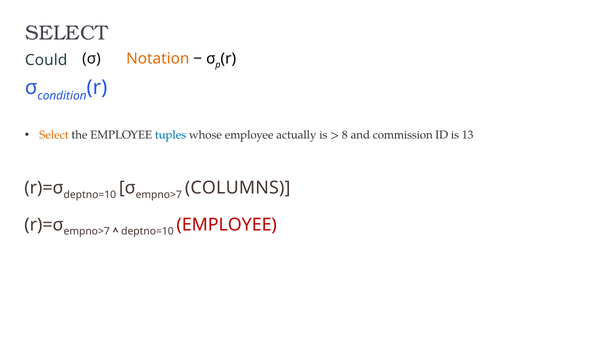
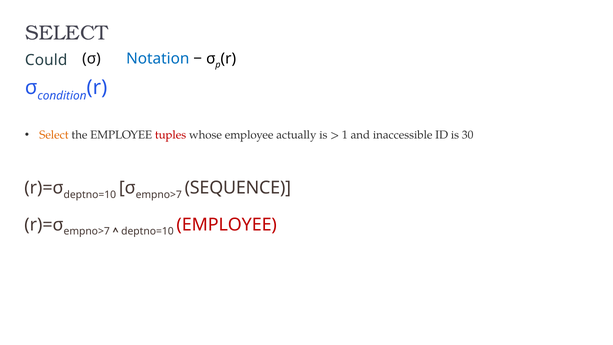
Notation colour: orange -> blue (158, 59)
tuples colour: blue -> red (171, 135)
8: 8 -> 1 (345, 135)
commission: commission -> inaccessible (403, 135)
13: 13 -> 30 (468, 135)
COLUMNS: COLUMNS -> SEQUENCE (238, 188)
